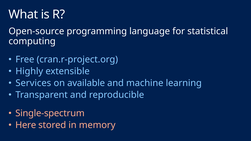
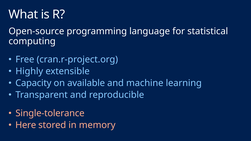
Services: Services -> Capacity (33, 83)
Single-spectrum: Single-spectrum -> Single-tolerance (50, 113)
